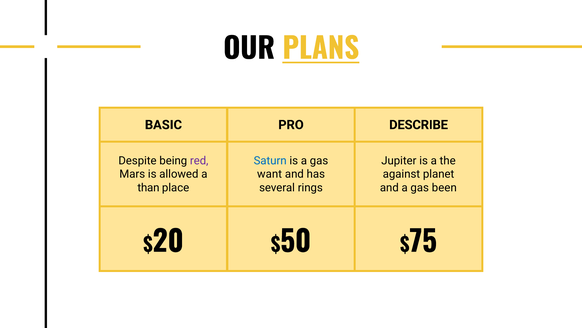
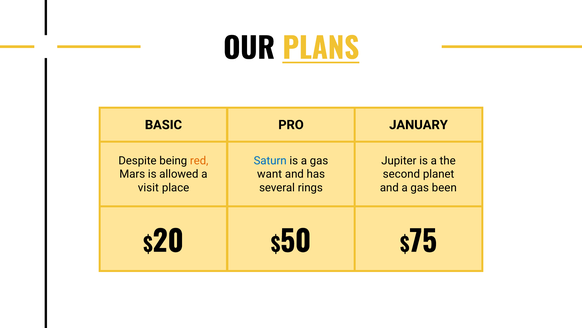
DESCRIBE: DESCRIBE -> JANUARY (418, 125)
red colour: purple -> orange (199, 160)
against: against -> second (401, 174)
than: than -> visit (148, 187)
